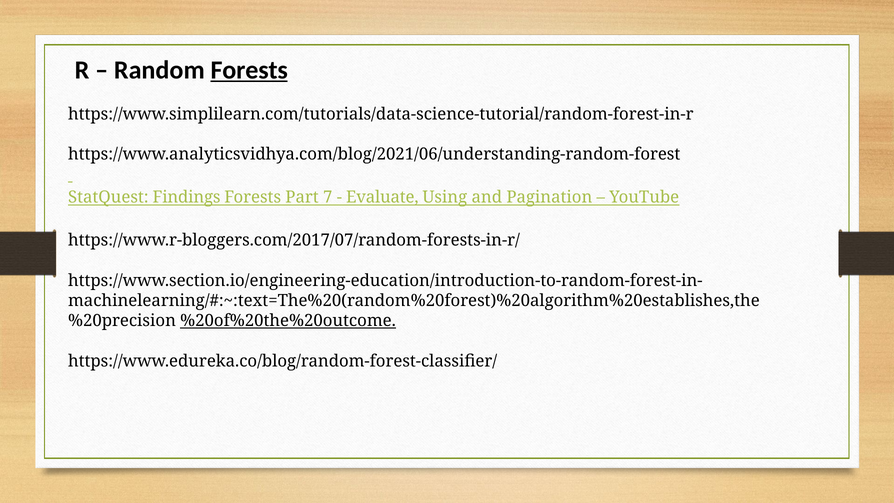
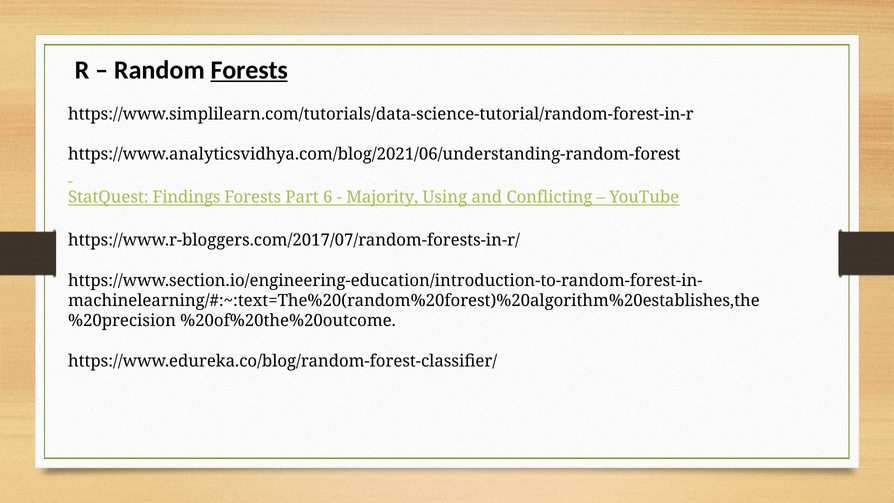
7: 7 -> 6 (328, 197)
Evaluate: Evaluate -> Majority (382, 197)
Pagination: Pagination -> Conflicting (549, 197)
%20of%20the%20outcome underline: present -> none (288, 321)
